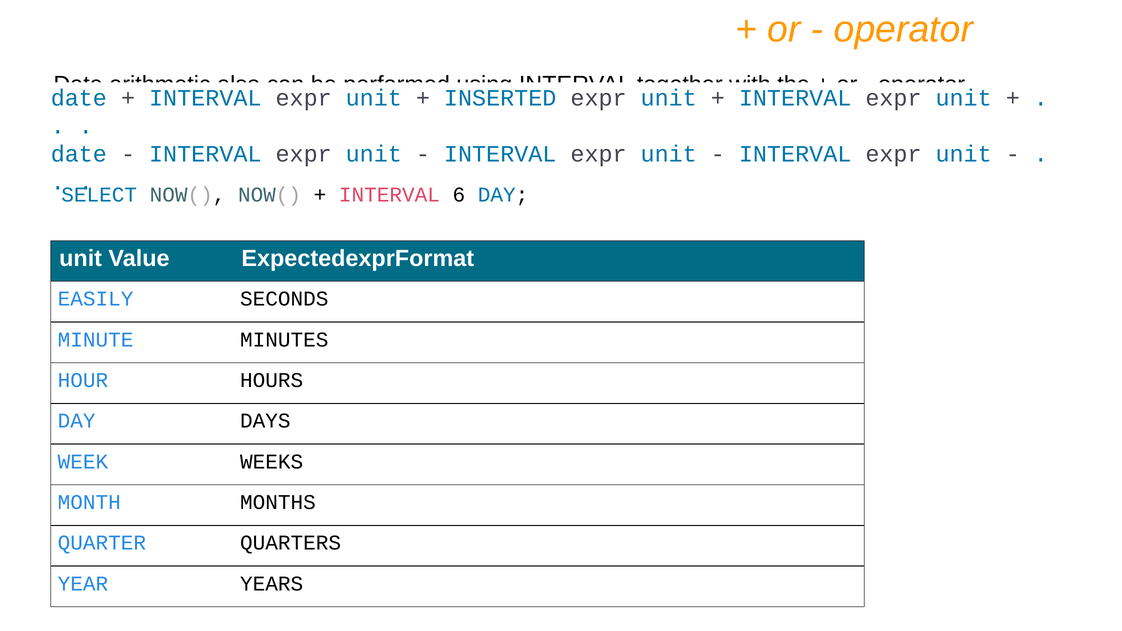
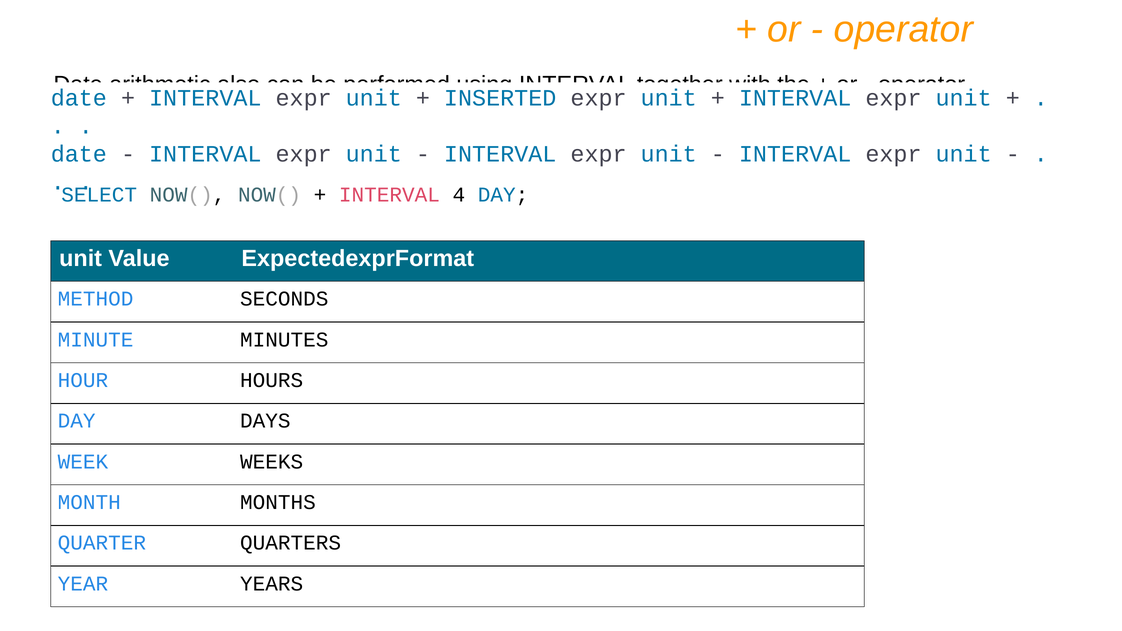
6: 6 -> 4 (459, 195)
EASILY: EASILY -> METHOD (96, 299)
